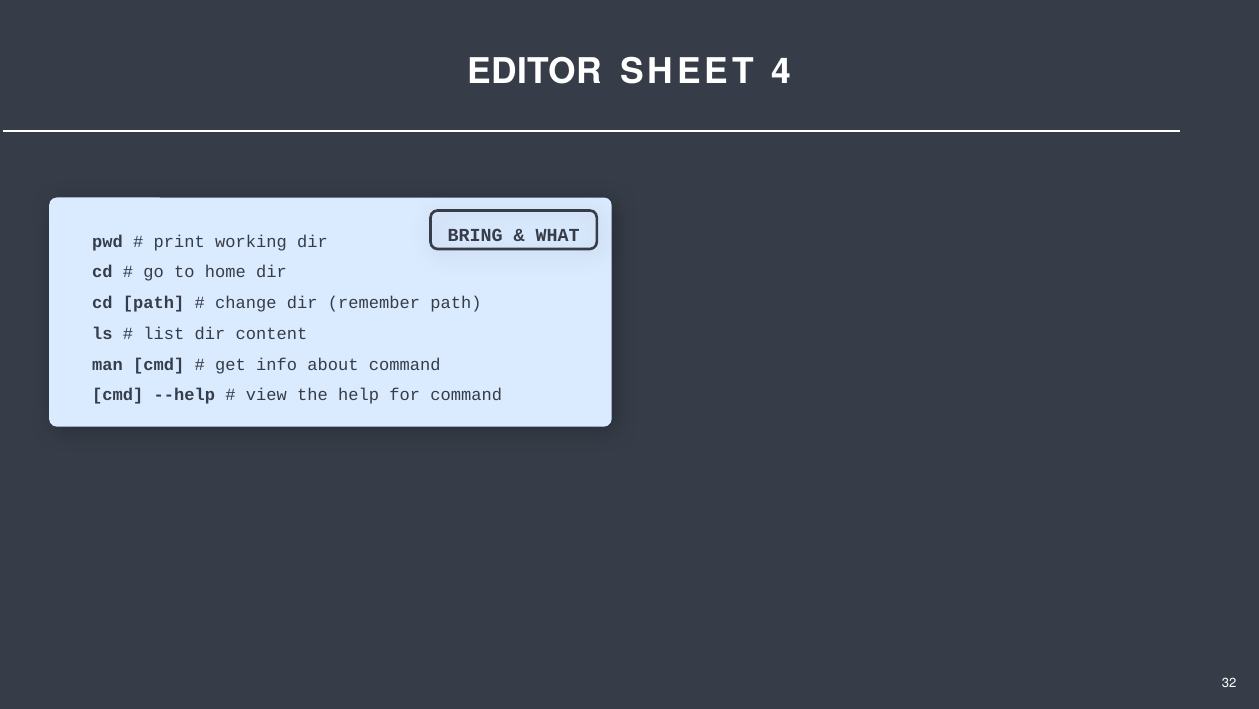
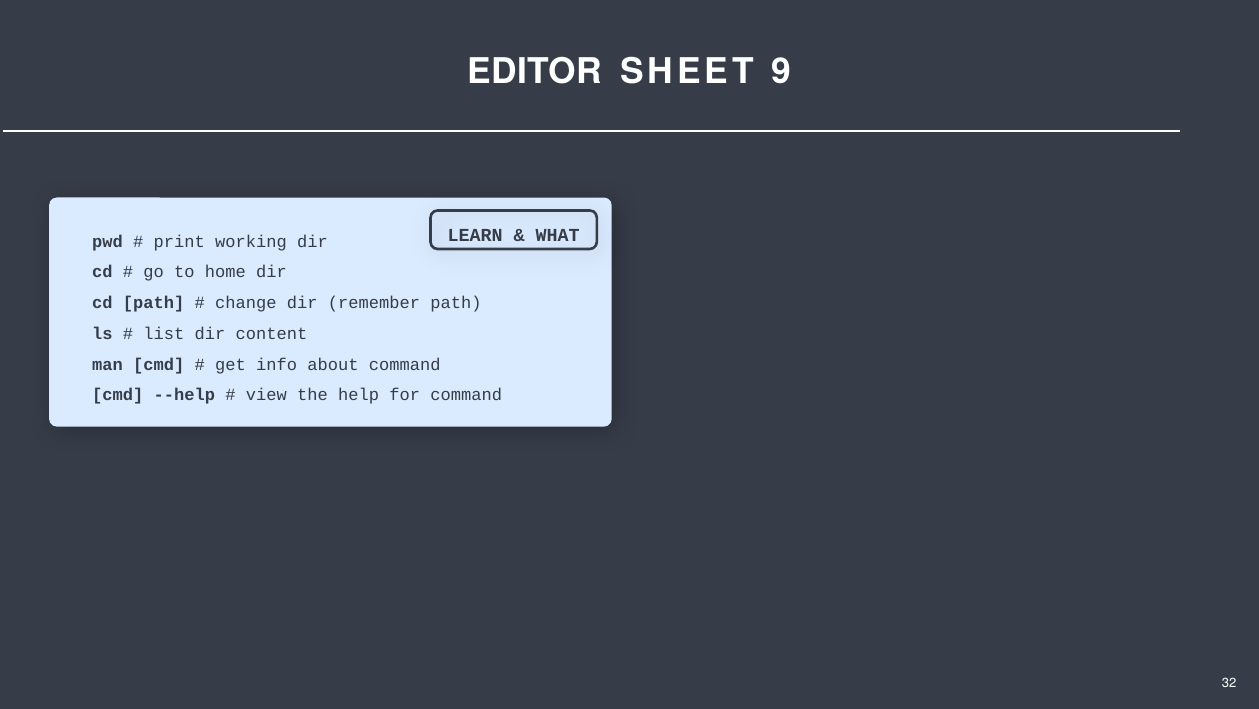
4: 4 -> 9 (781, 72)
BRING: BRING -> LEARN (475, 236)
